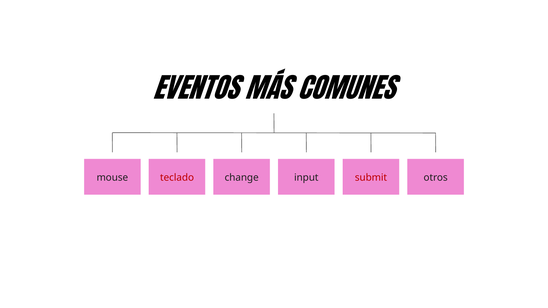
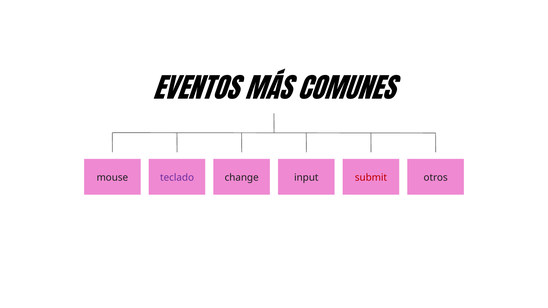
teclado colour: red -> purple (177, 178)
